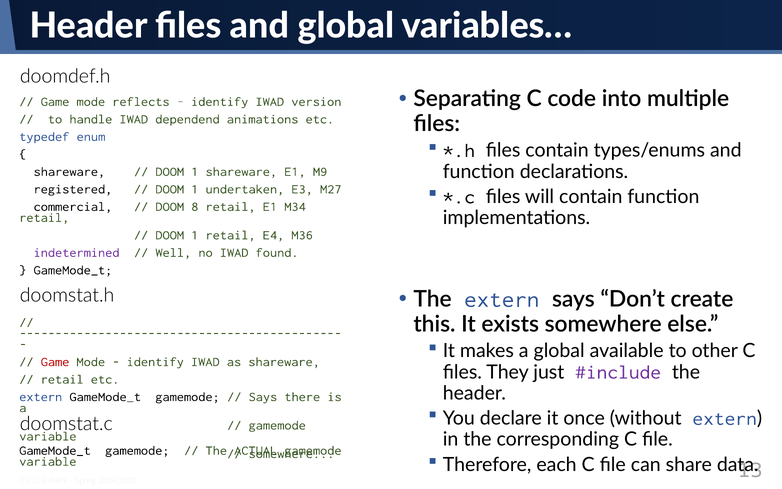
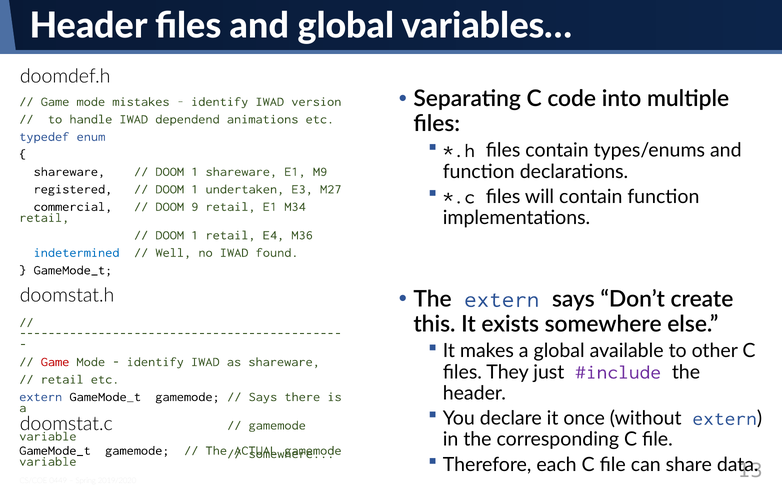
reflects: reflects -> mistakes (141, 102)
8: 8 -> 9 (195, 206)
indetermined colour: purple -> blue (77, 252)
